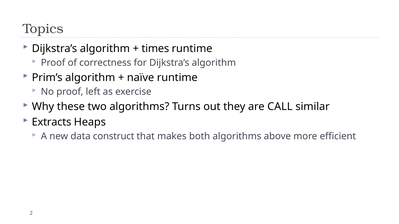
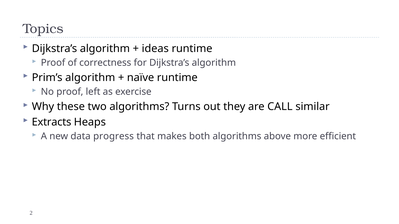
times: times -> ideas (155, 49)
construct: construct -> progress (114, 136)
